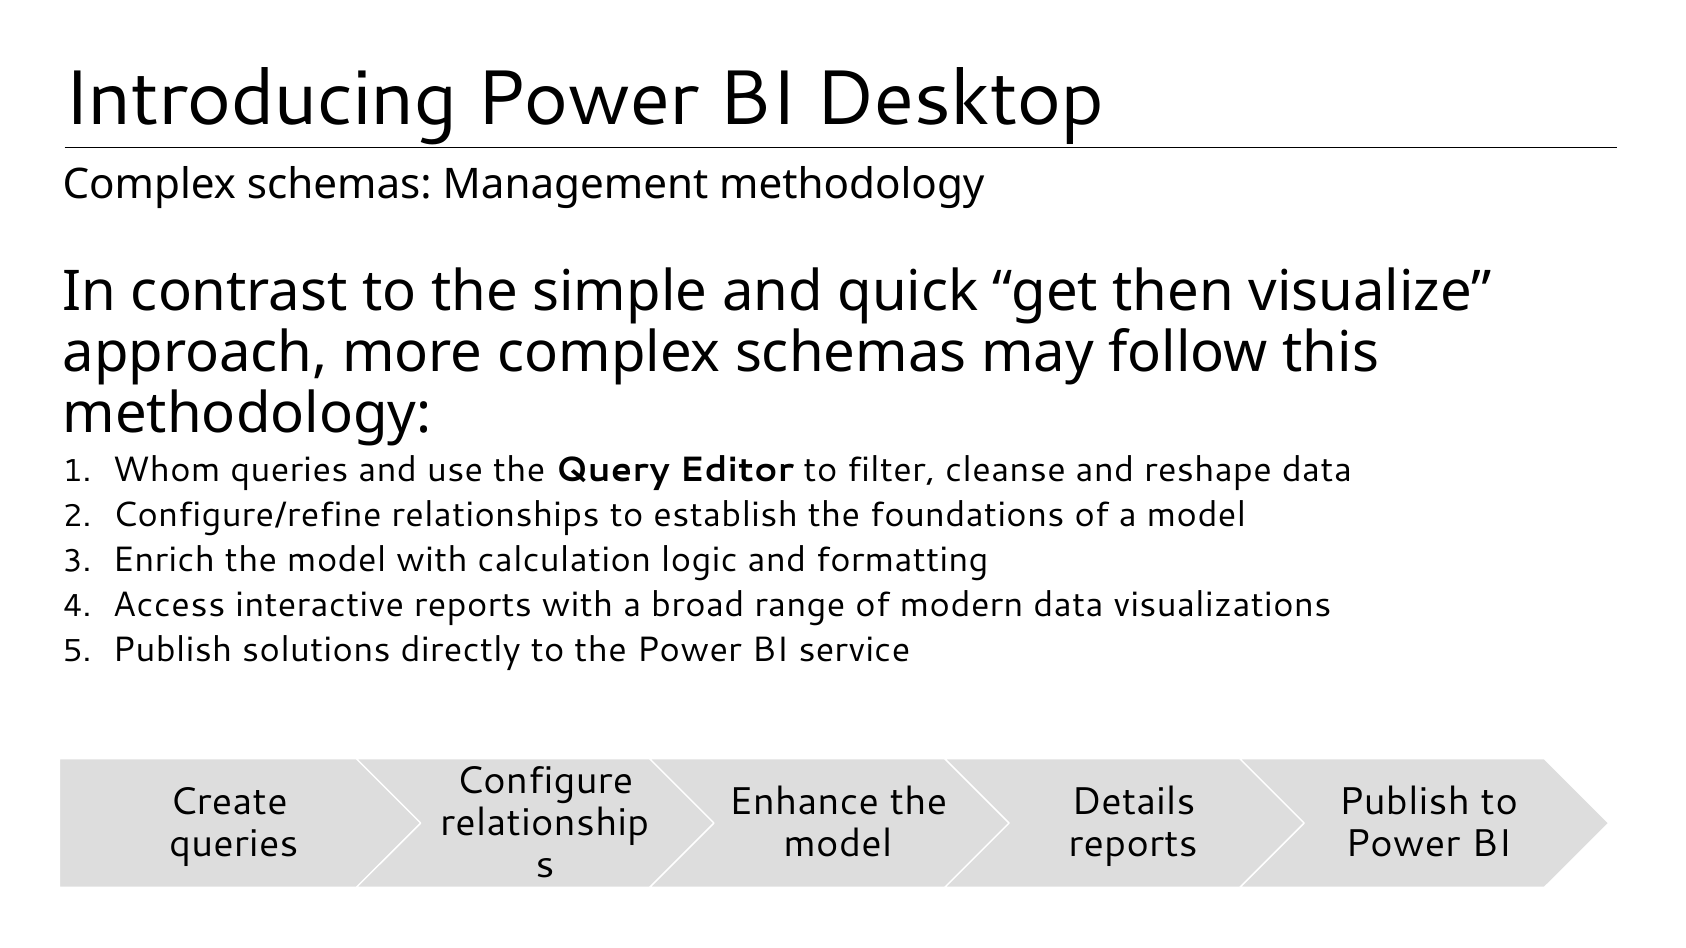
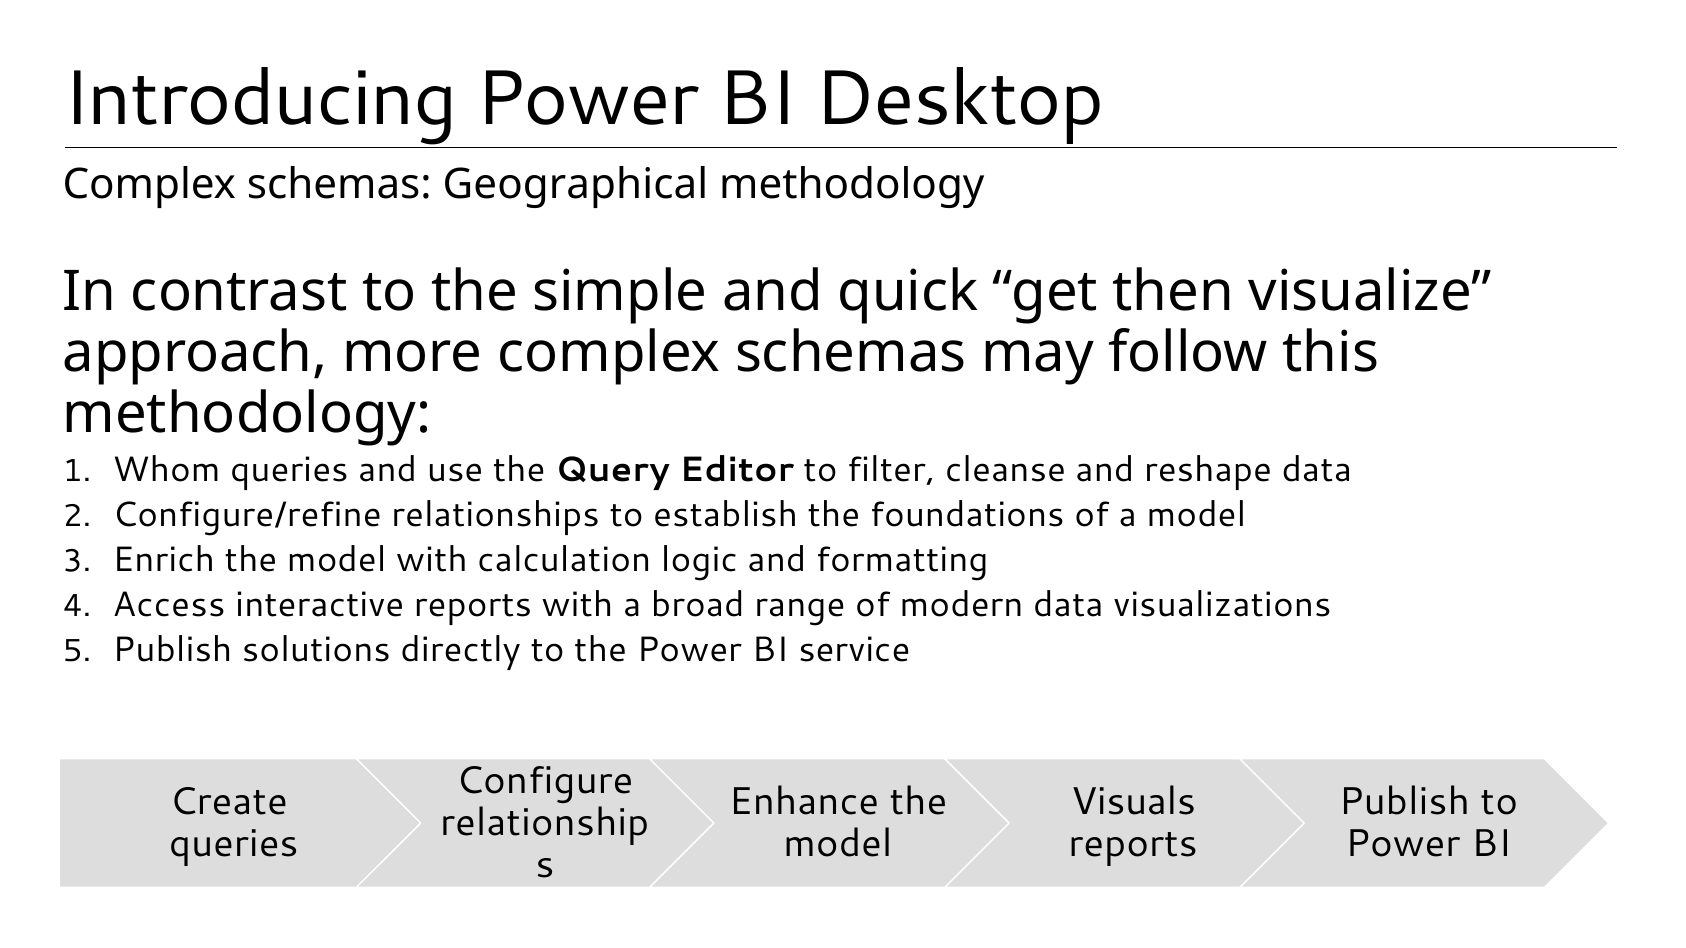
Management: Management -> Geographical (575, 185)
Details: Details -> Visuals (1133, 802)
